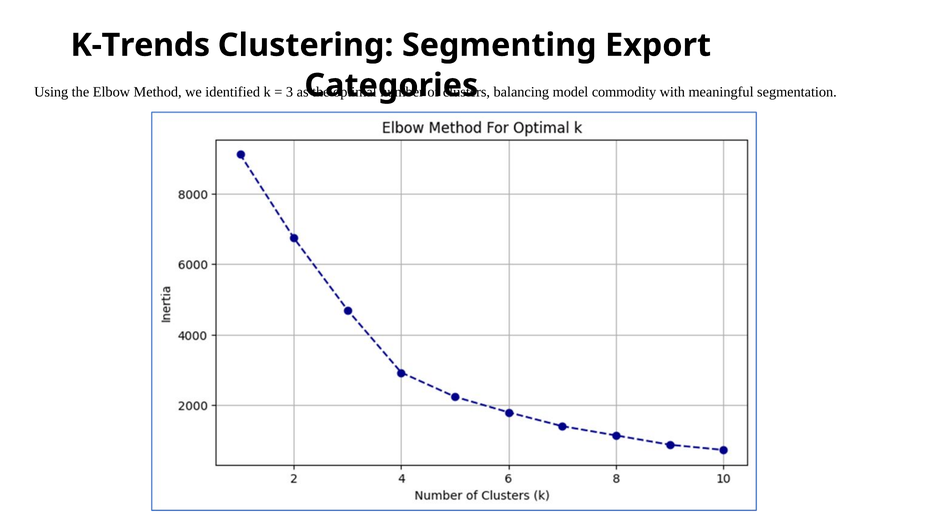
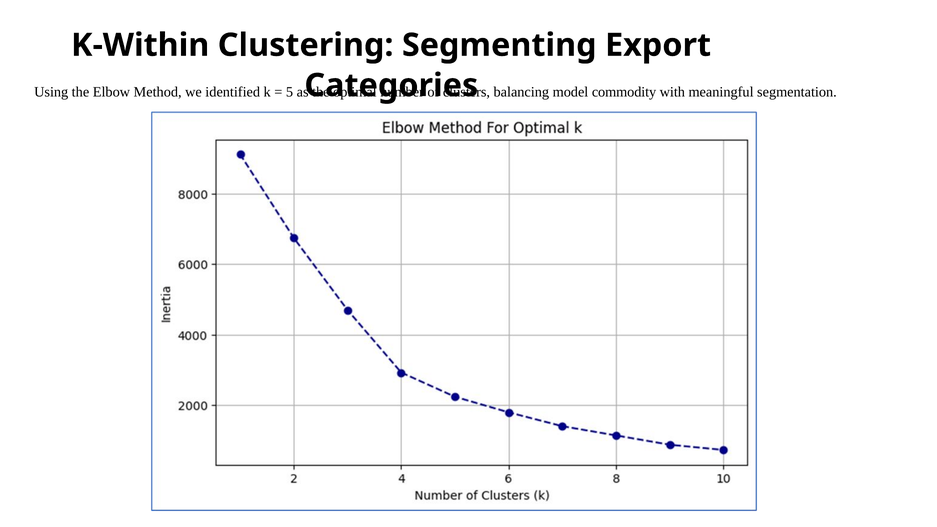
K-Trends: K-Trends -> K-Within (140, 45)
3: 3 -> 5 (289, 92)
